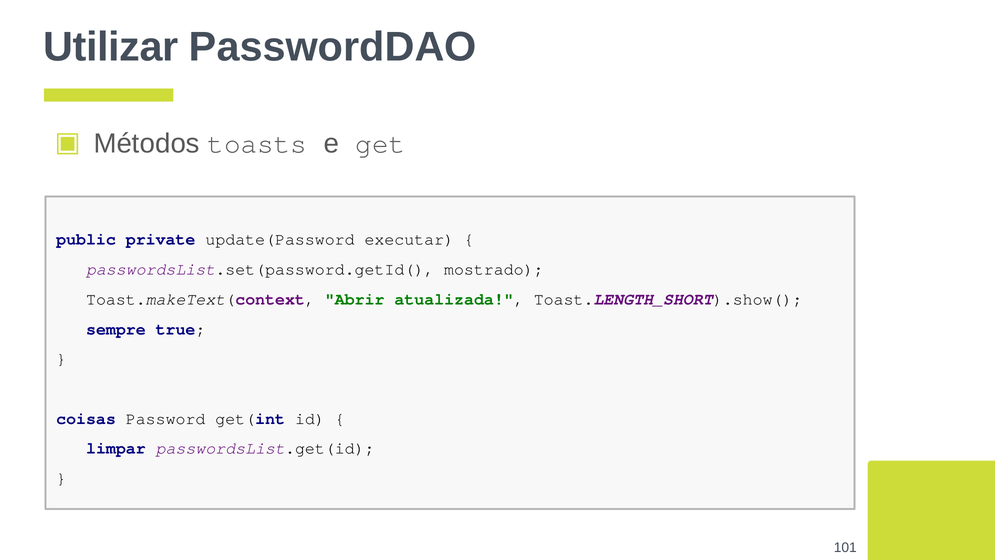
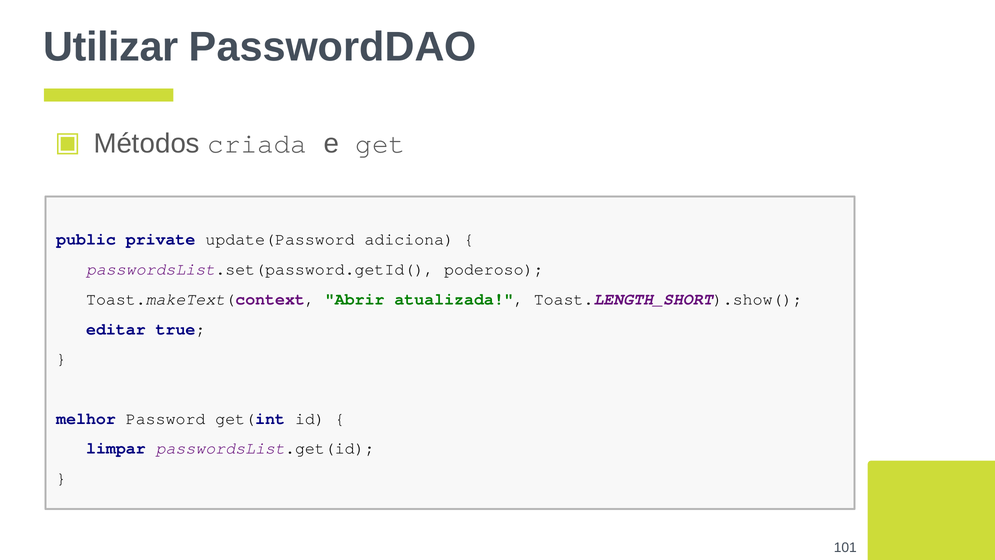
toasts: toasts -> criada (257, 144)
executar: executar -> adiciona (409, 239)
mostrado: mostrado -> poderoso (494, 269)
sempre: sempre -> editar (116, 329)
coisas: coisas -> melhor (86, 418)
